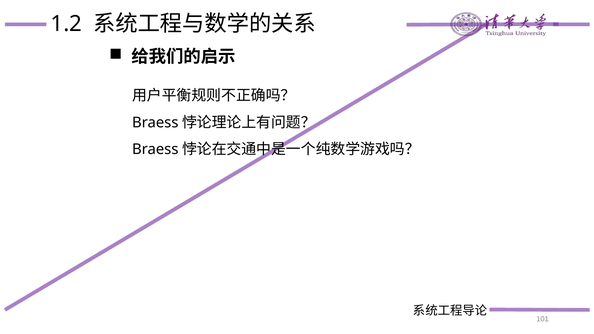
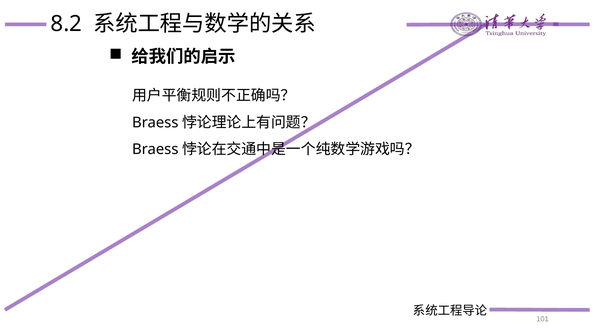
1.2: 1.2 -> 8.2 (66, 24)
